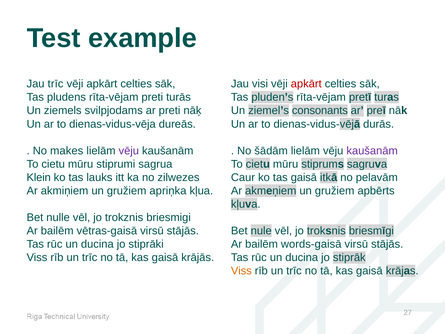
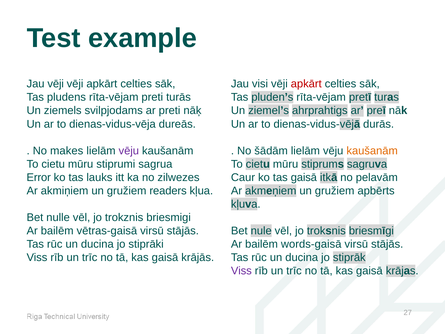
Jau trīc: trīc -> vēji (56, 84)
consonants: consonants -> ahrprahtigs (320, 111)
kaušanām colour: purple -> orange (372, 151)
Klein: Klein -> Error (39, 177)
apriņka: apriņka -> readers (168, 191)
Viss colour: orange -> purple (241, 271)
